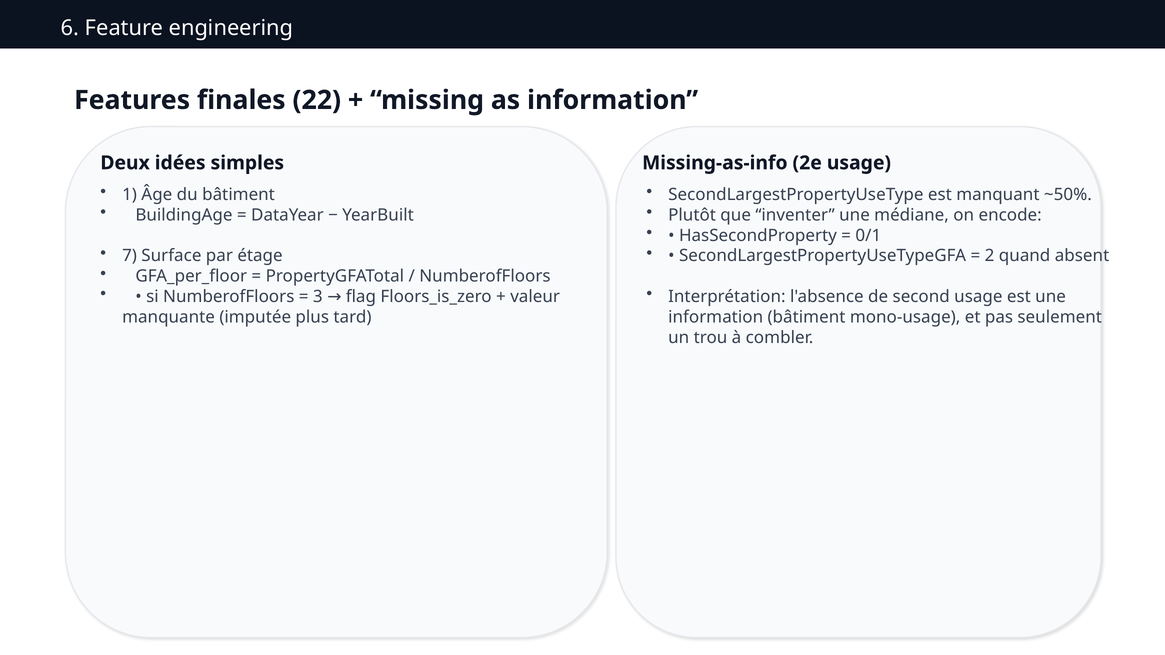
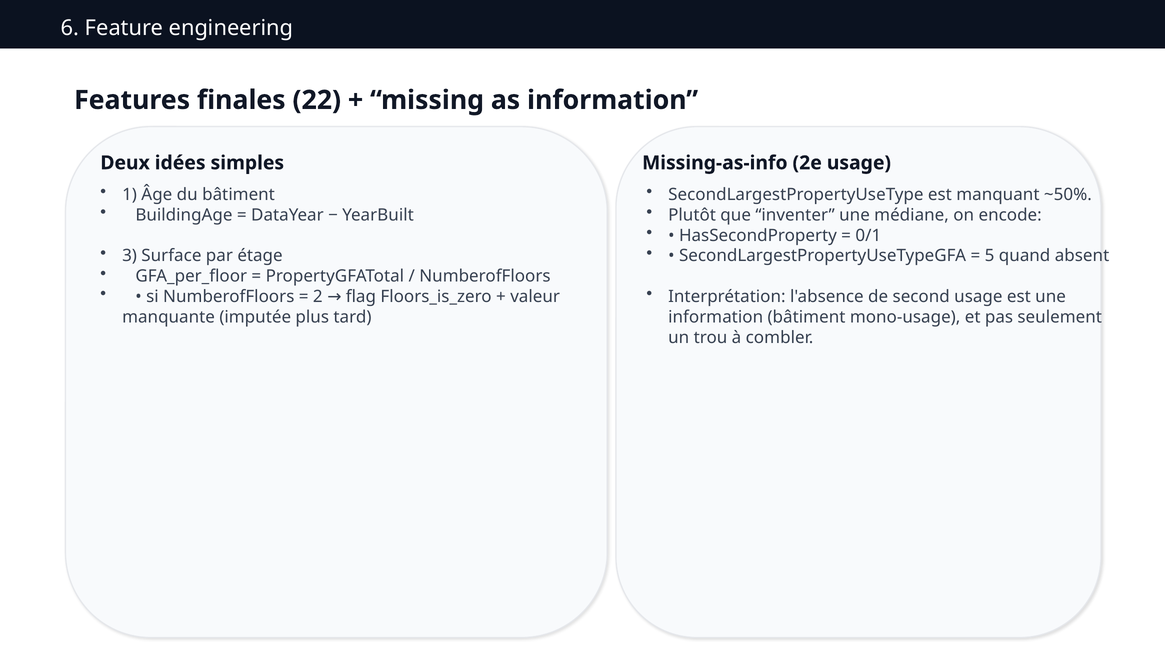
7: 7 -> 3 (130, 256)
2: 2 -> 5 (990, 256)
3: 3 -> 2 (318, 297)
